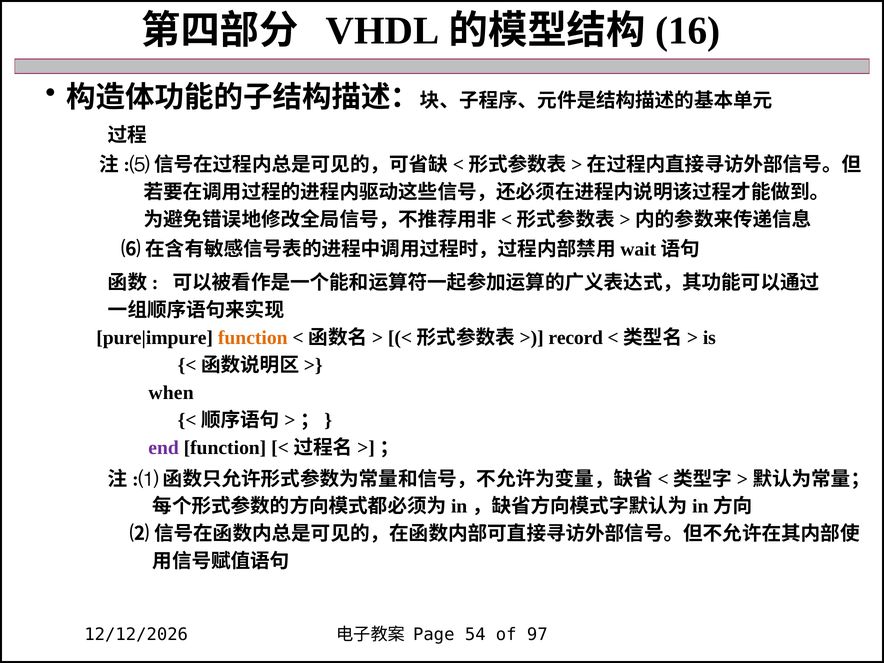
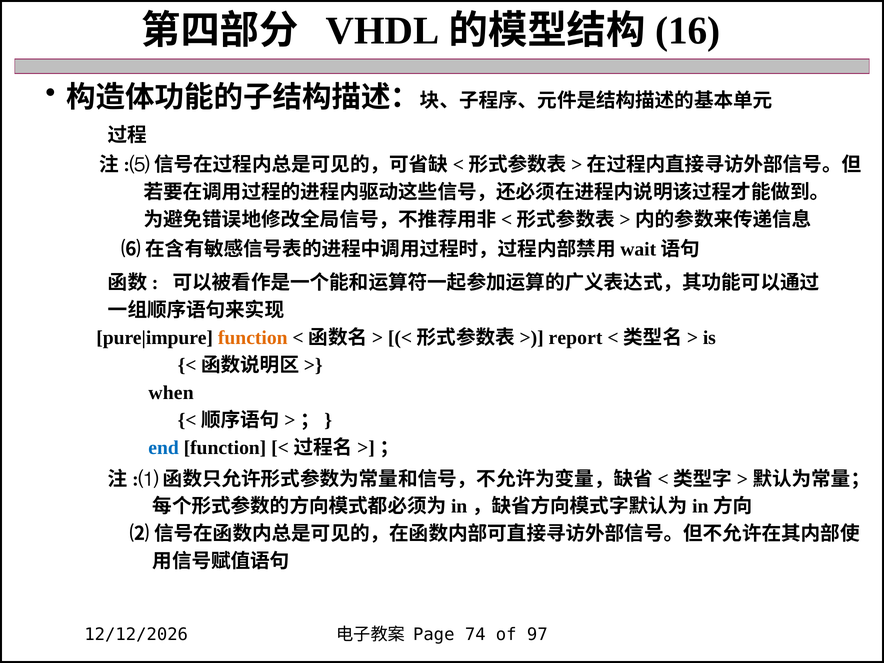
record: record -> report (576, 338)
end colour: purple -> blue (164, 448)
54: 54 -> 74 (475, 635)
